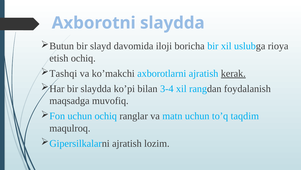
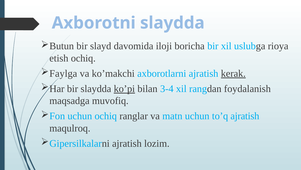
Tashqi: Tashqi -> Faylga (63, 73)
ko’pi underline: none -> present (124, 88)
to’q taqdim: taqdim -> ajratish (245, 116)
